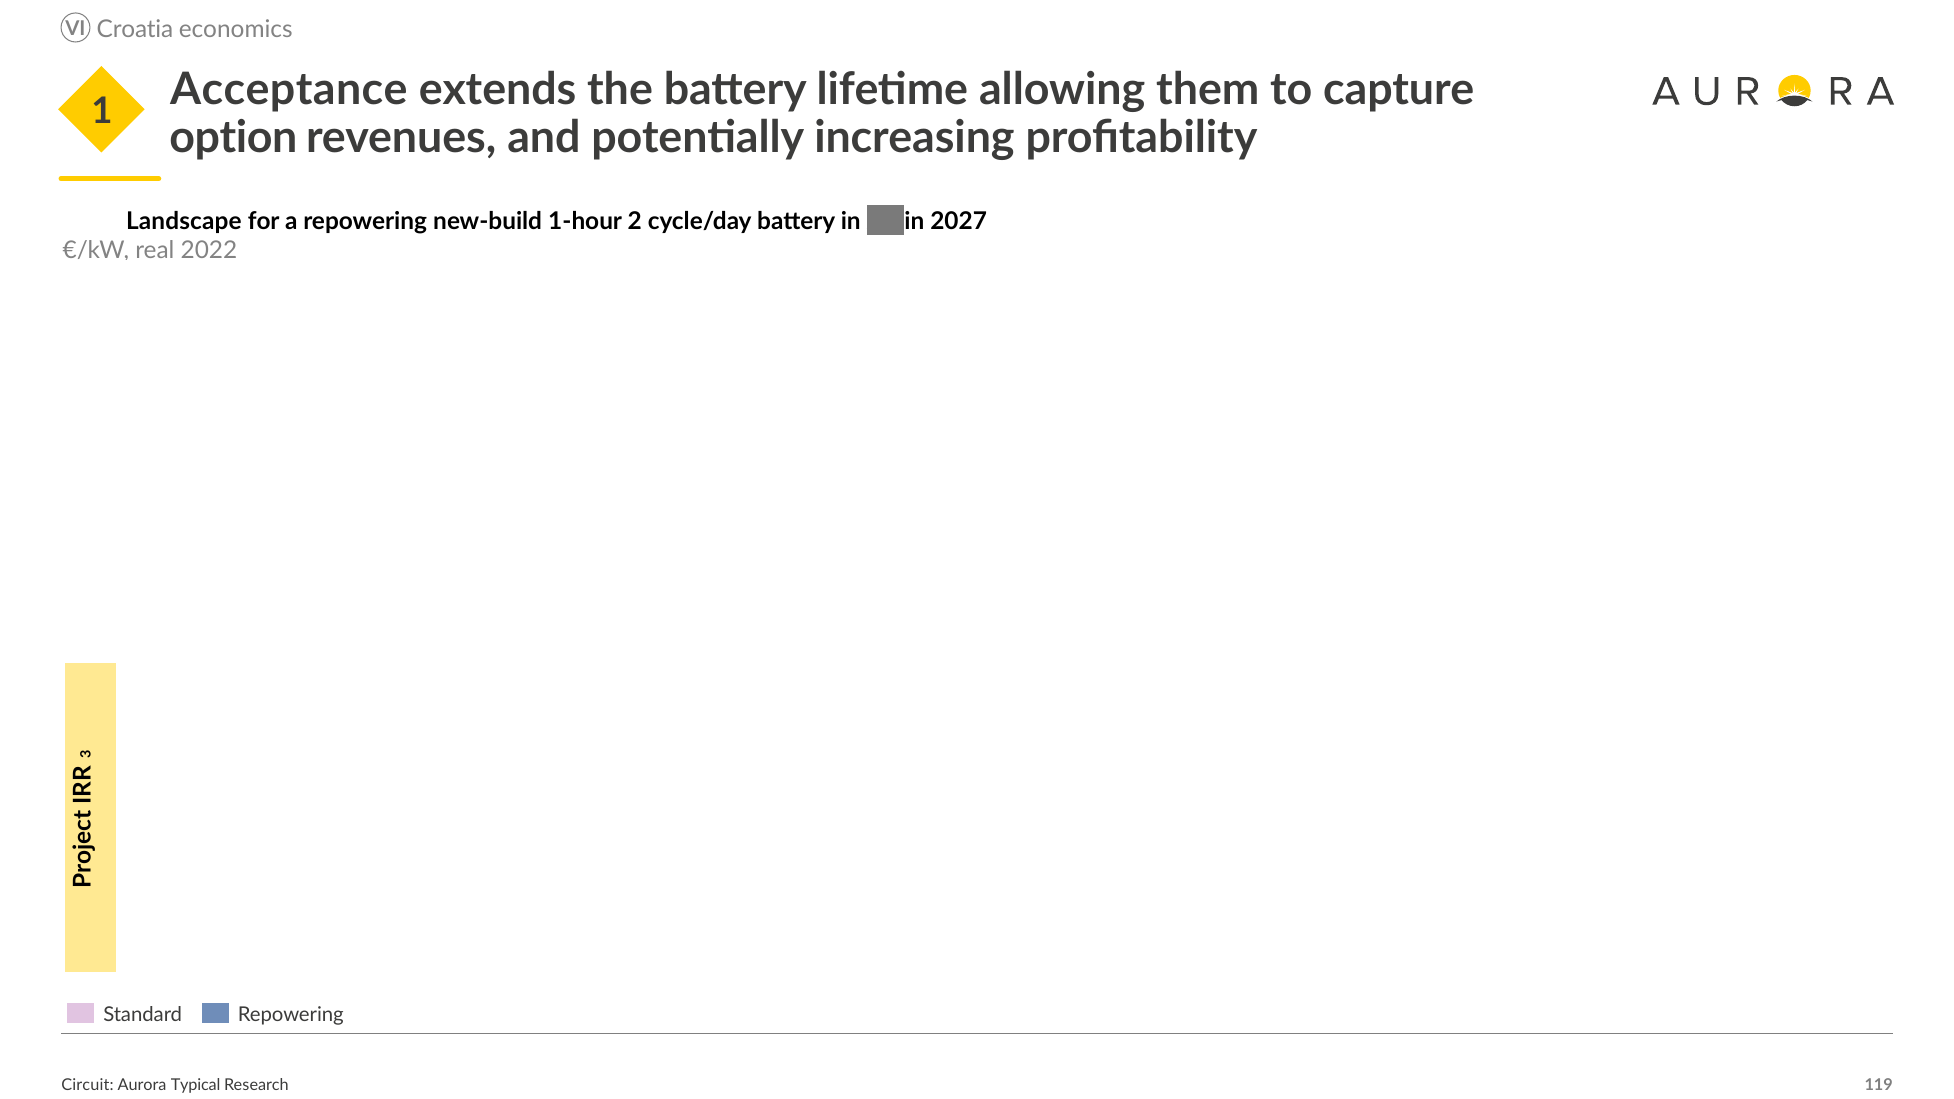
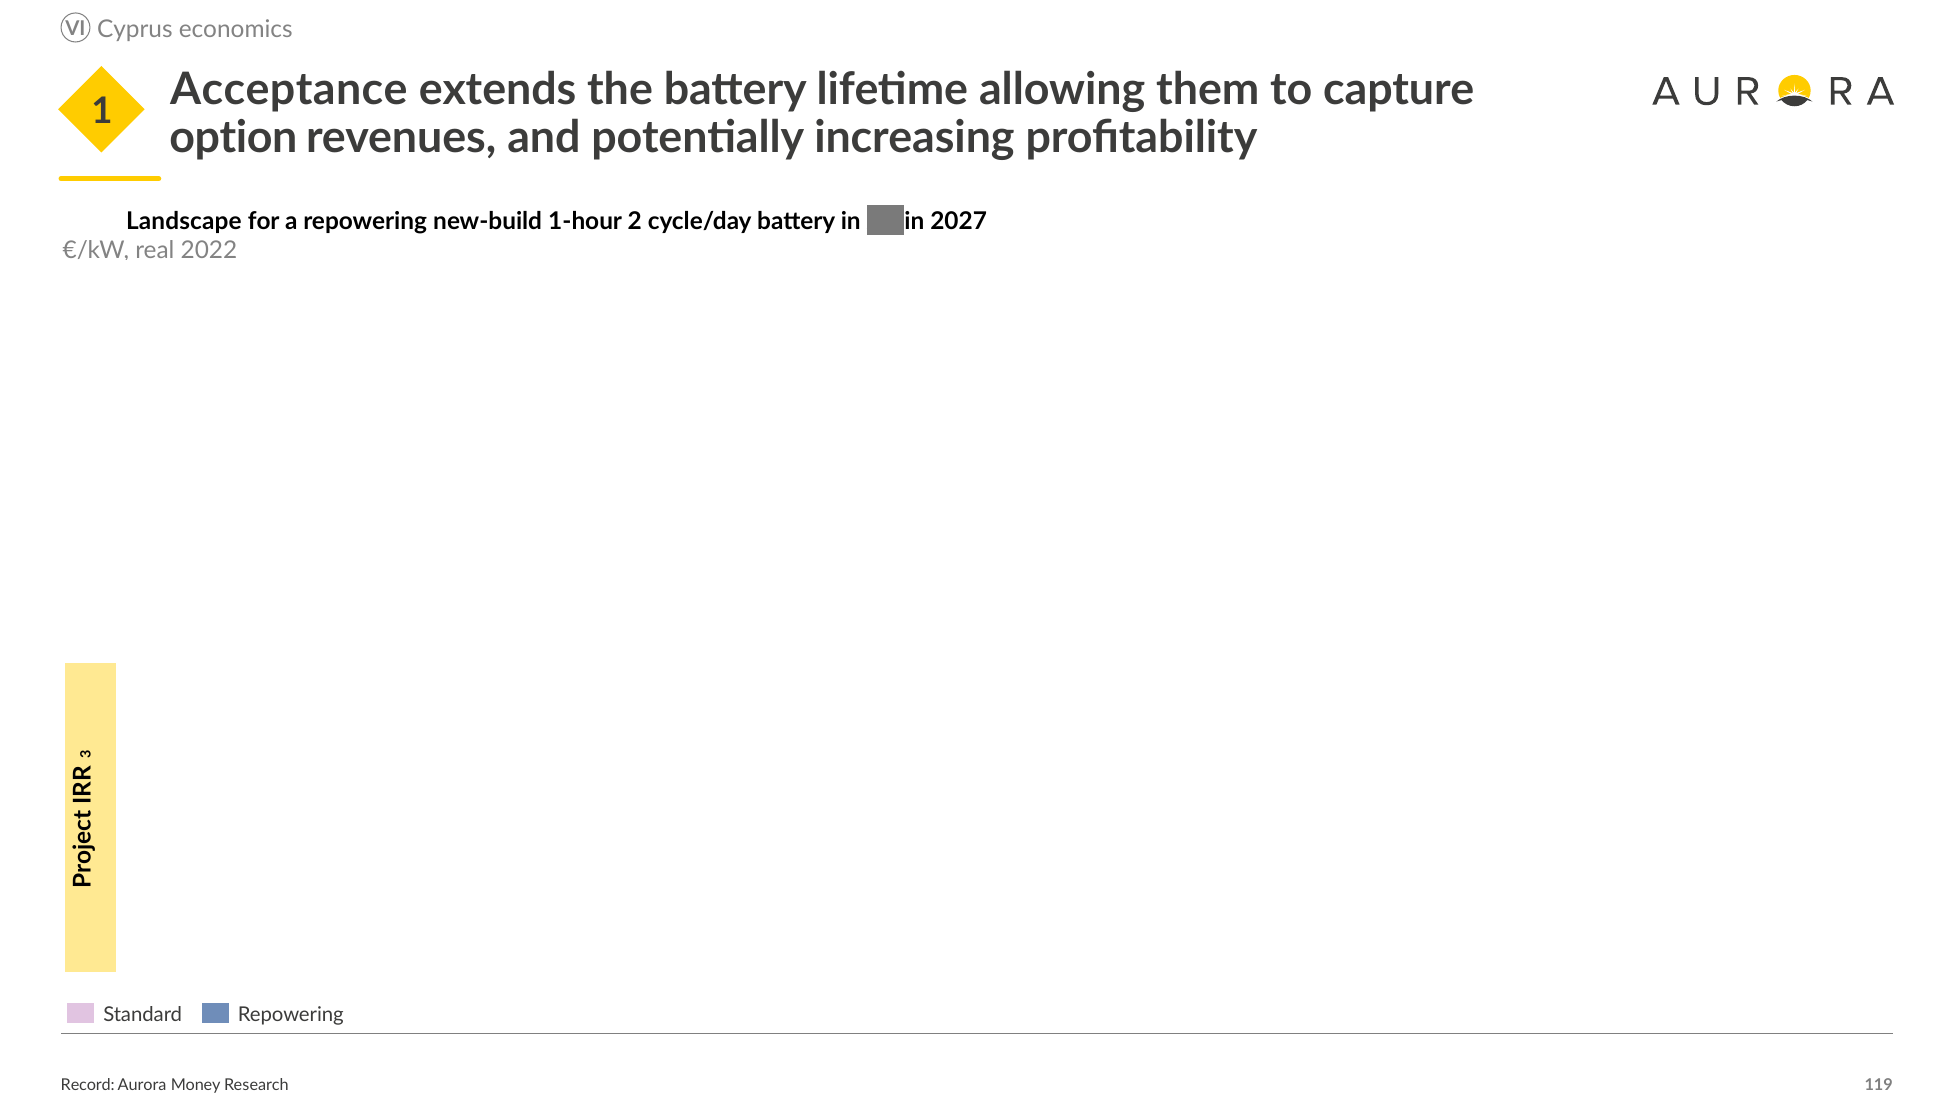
Croatia: Croatia -> Cyprus (135, 29)
Circuit: Circuit -> Record (88, 1085)
Typical: Typical -> Money (196, 1085)
